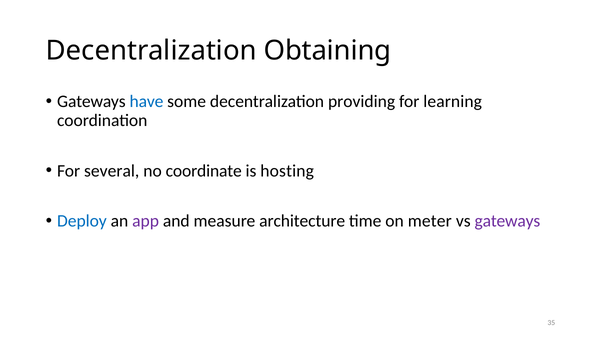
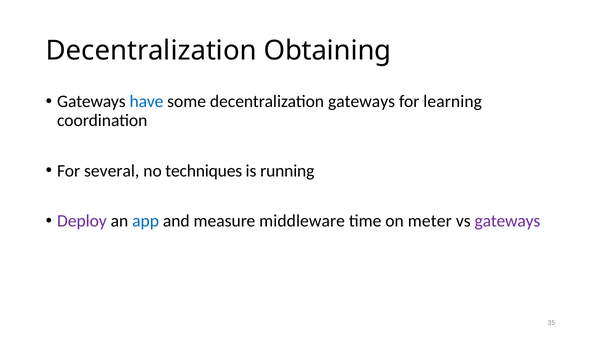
decentralization providing: providing -> gateways (362, 102)
coordinate: coordinate -> techniques (204, 171)
hosting: hosting -> running (287, 171)
Deploy colour: blue -> purple (82, 221)
app colour: purple -> blue (146, 221)
architecture: architecture -> middleware (302, 221)
